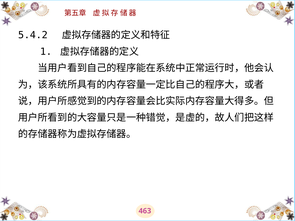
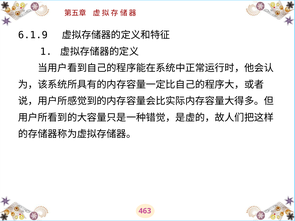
5.4.2: 5.4.2 -> 6.1.9 (33, 35)
